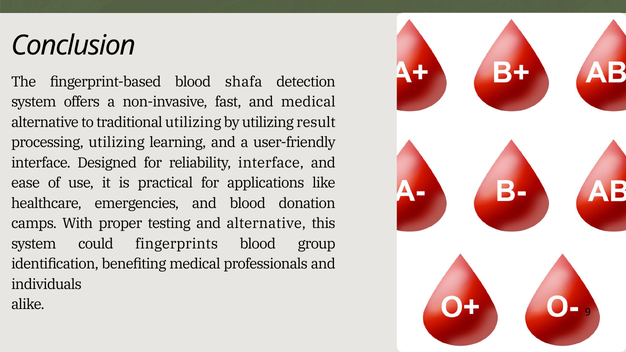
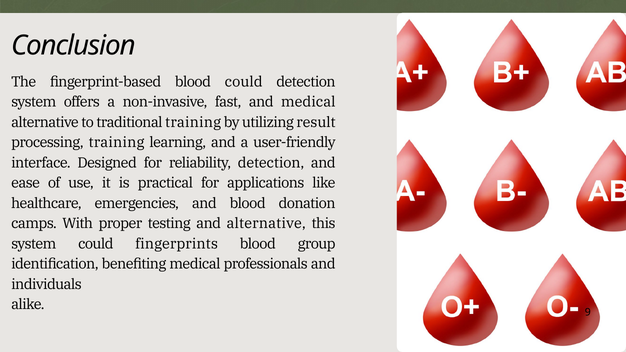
blood shafa: shafa -> could (244, 82)
traditional utilizing: utilizing -> training (193, 122)
processing utilizing: utilizing -> training (116, 143)
reliability interface: interface -> detection (271, 163)
